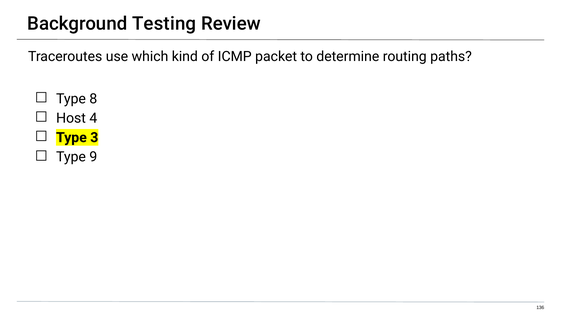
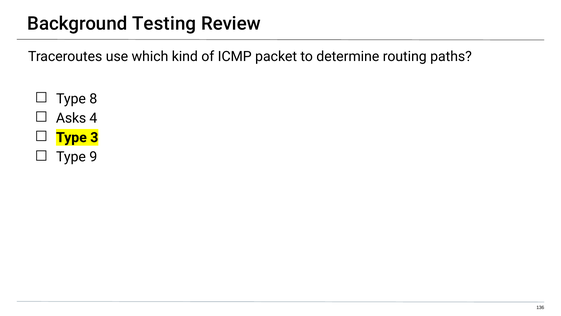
Host: Host -> Asks (71, 118)
